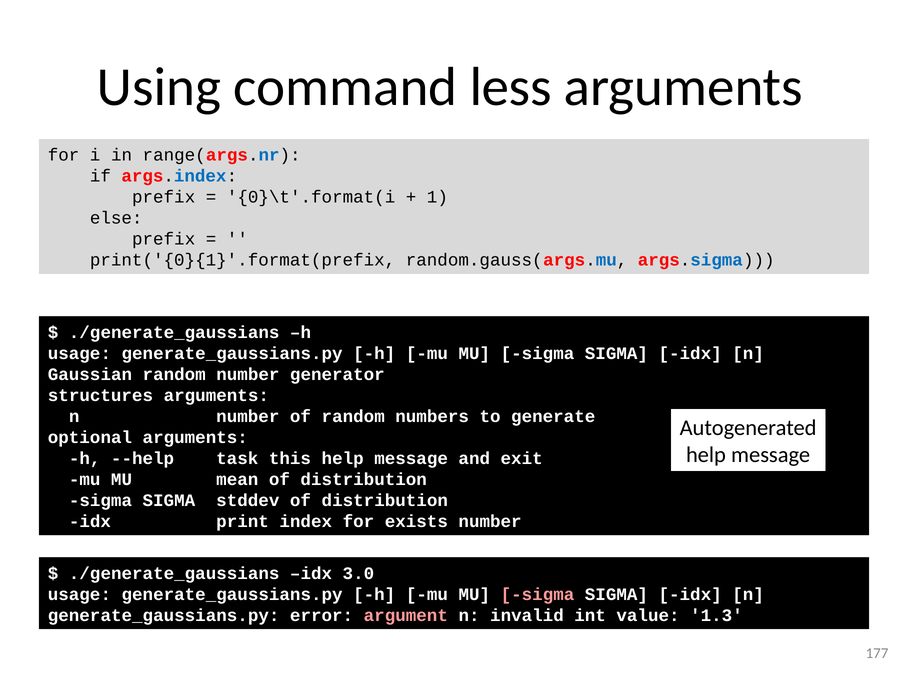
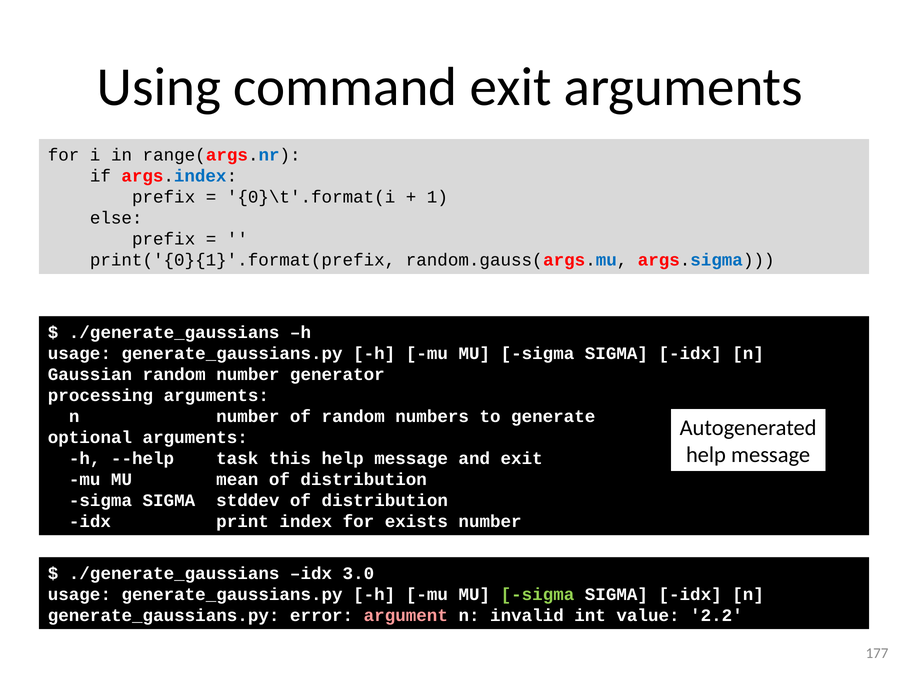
command less: less -> exit (511, 87)
structures: structures -> processing (100, 396)
sigma colour: pink -> light green (537, 595)
1.3: 1.3 -> 2.2 (716, 616)
